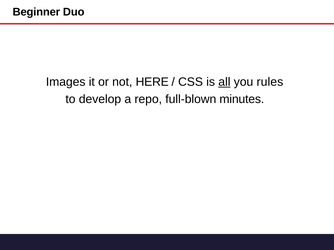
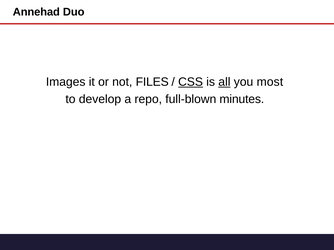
Beginner: Beginner -> Annehad (36, 12)
HERE: HERE -> FILES (152, 82)
CSS underline: none -> present (191, 82)
rules: rules -> most (270, 82)
